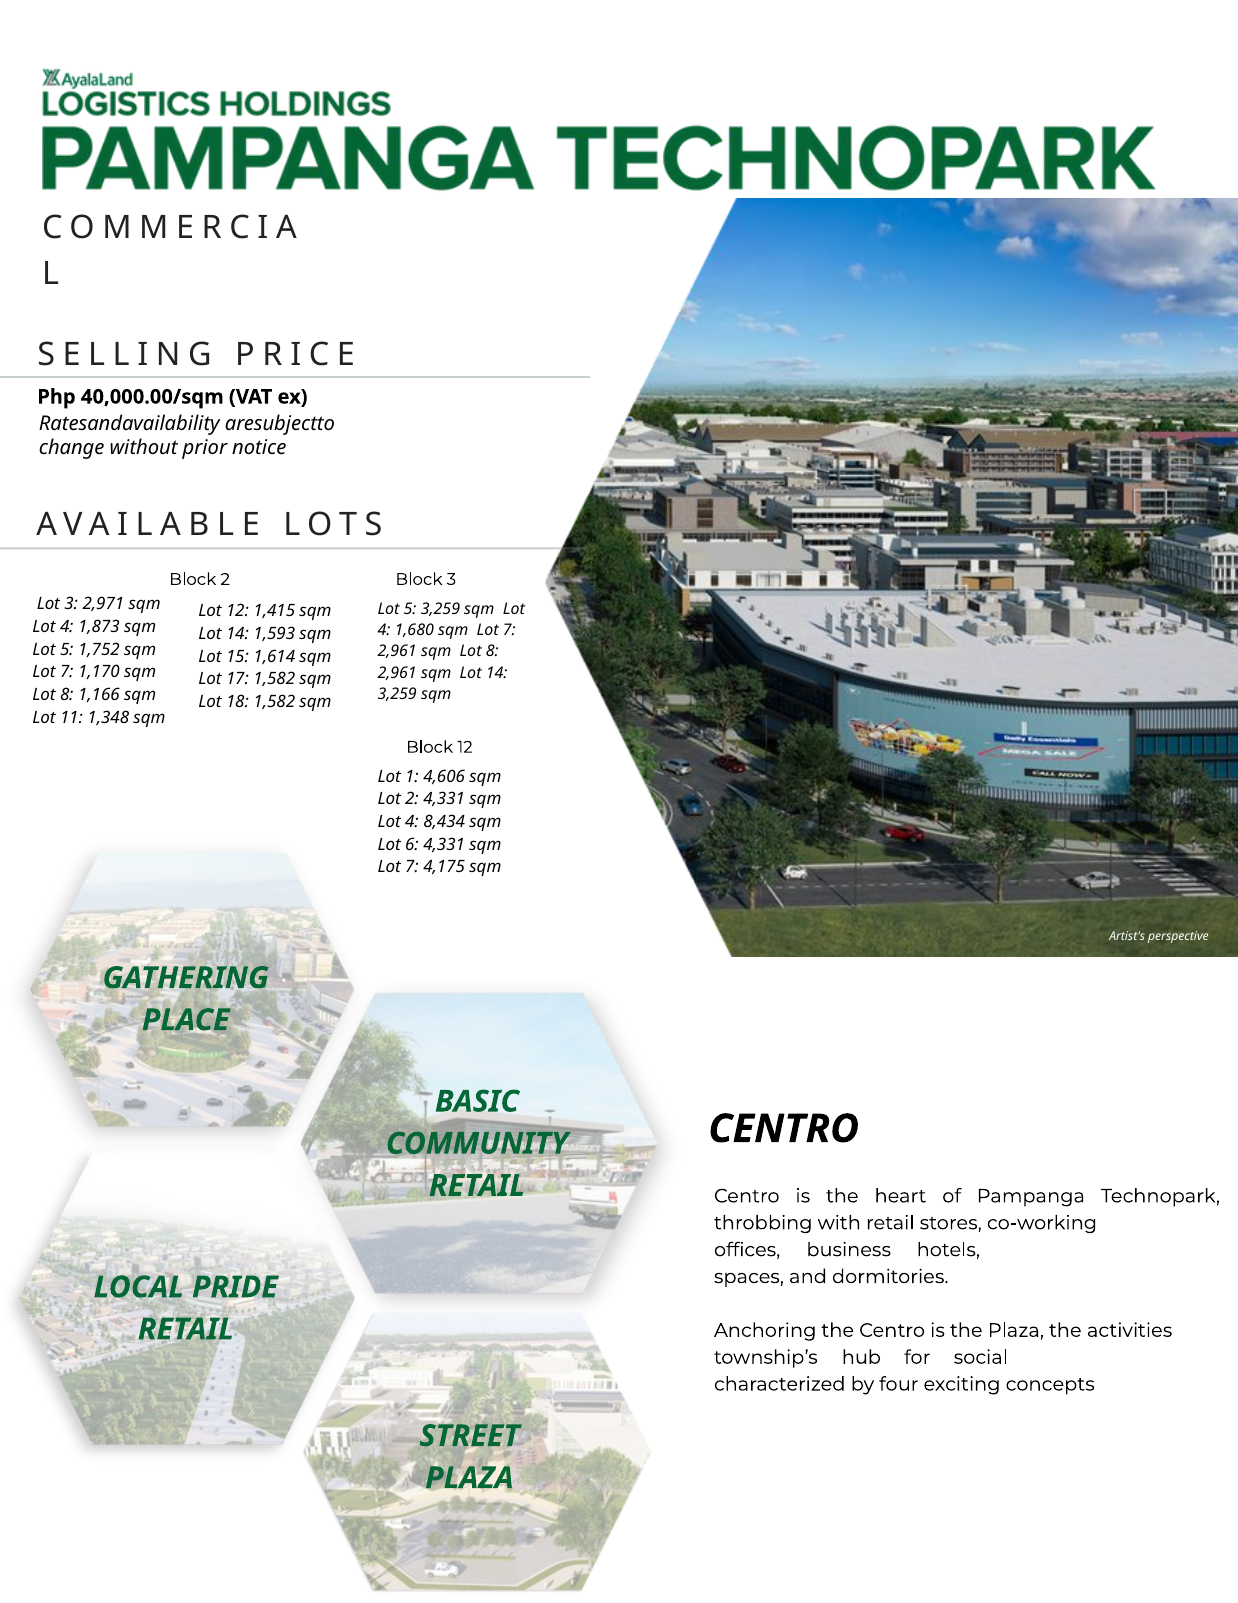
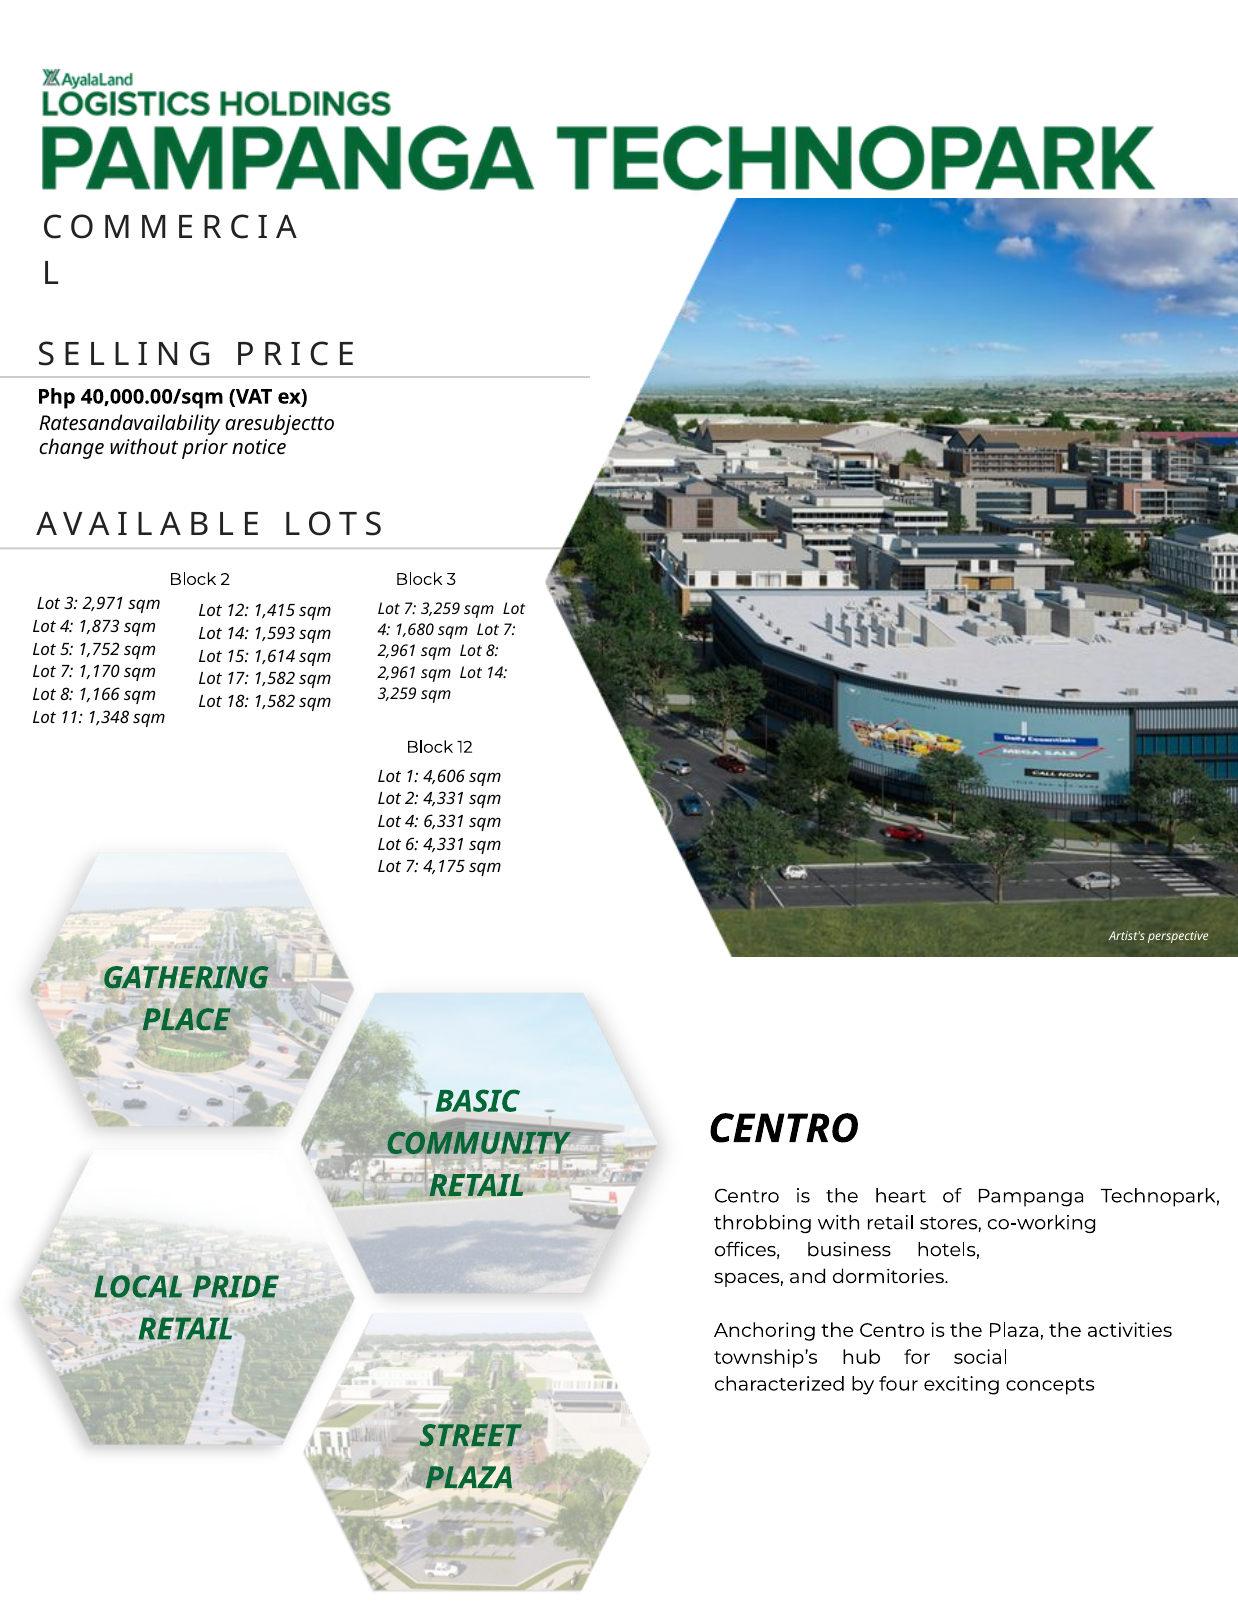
5: 5 -> 7 (410, 609)
8,434: 8,434 -> 6,331 (444, 821)
